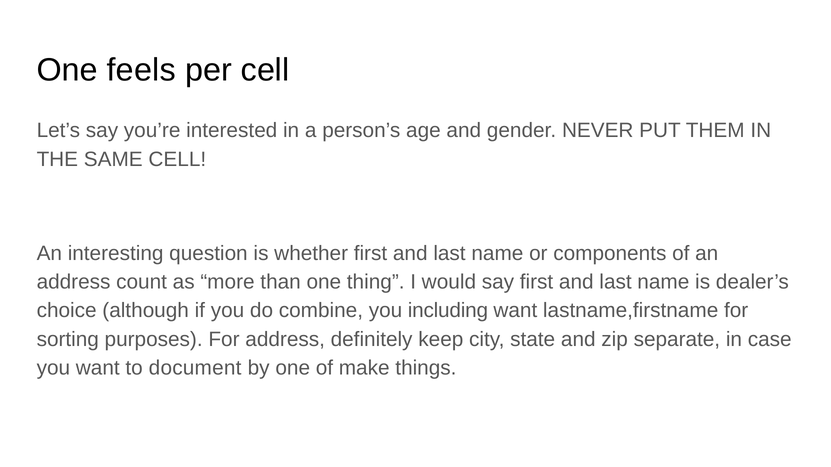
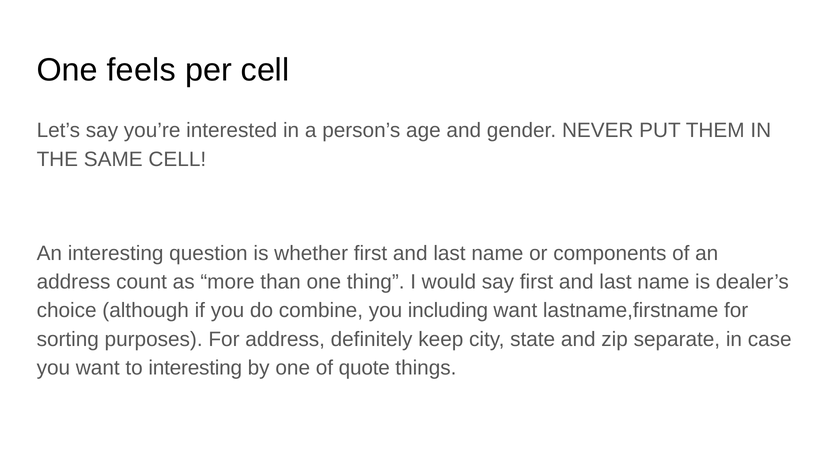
to document: document -> interesting (195, 368)
make: make -> quote (364, 368)
